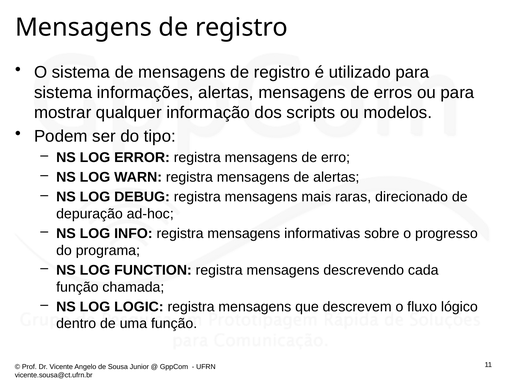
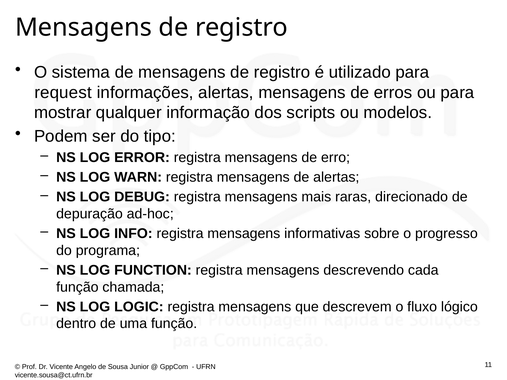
sistema: sistema -> request (63, 93)
